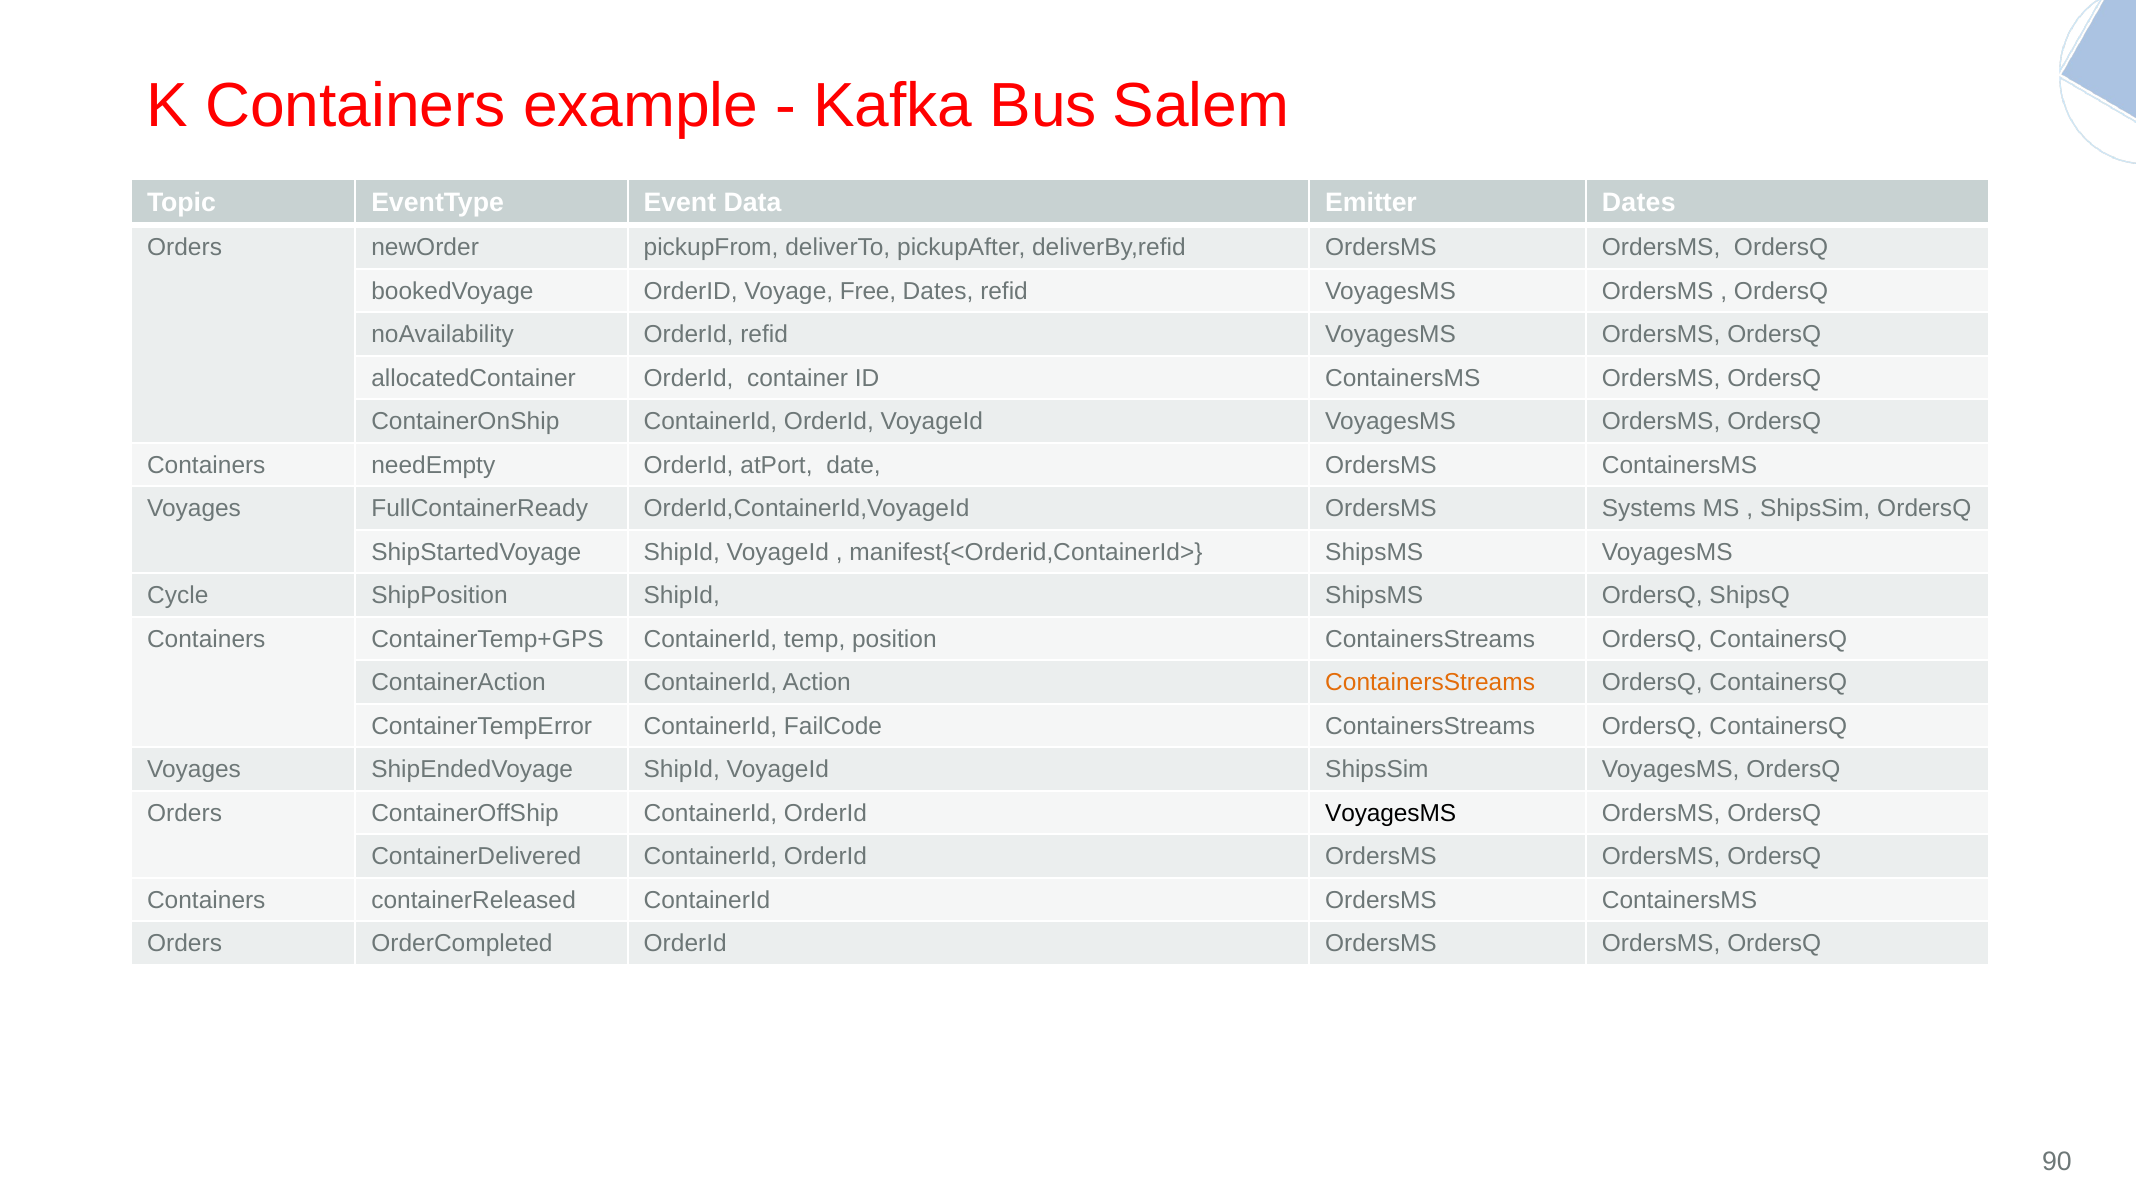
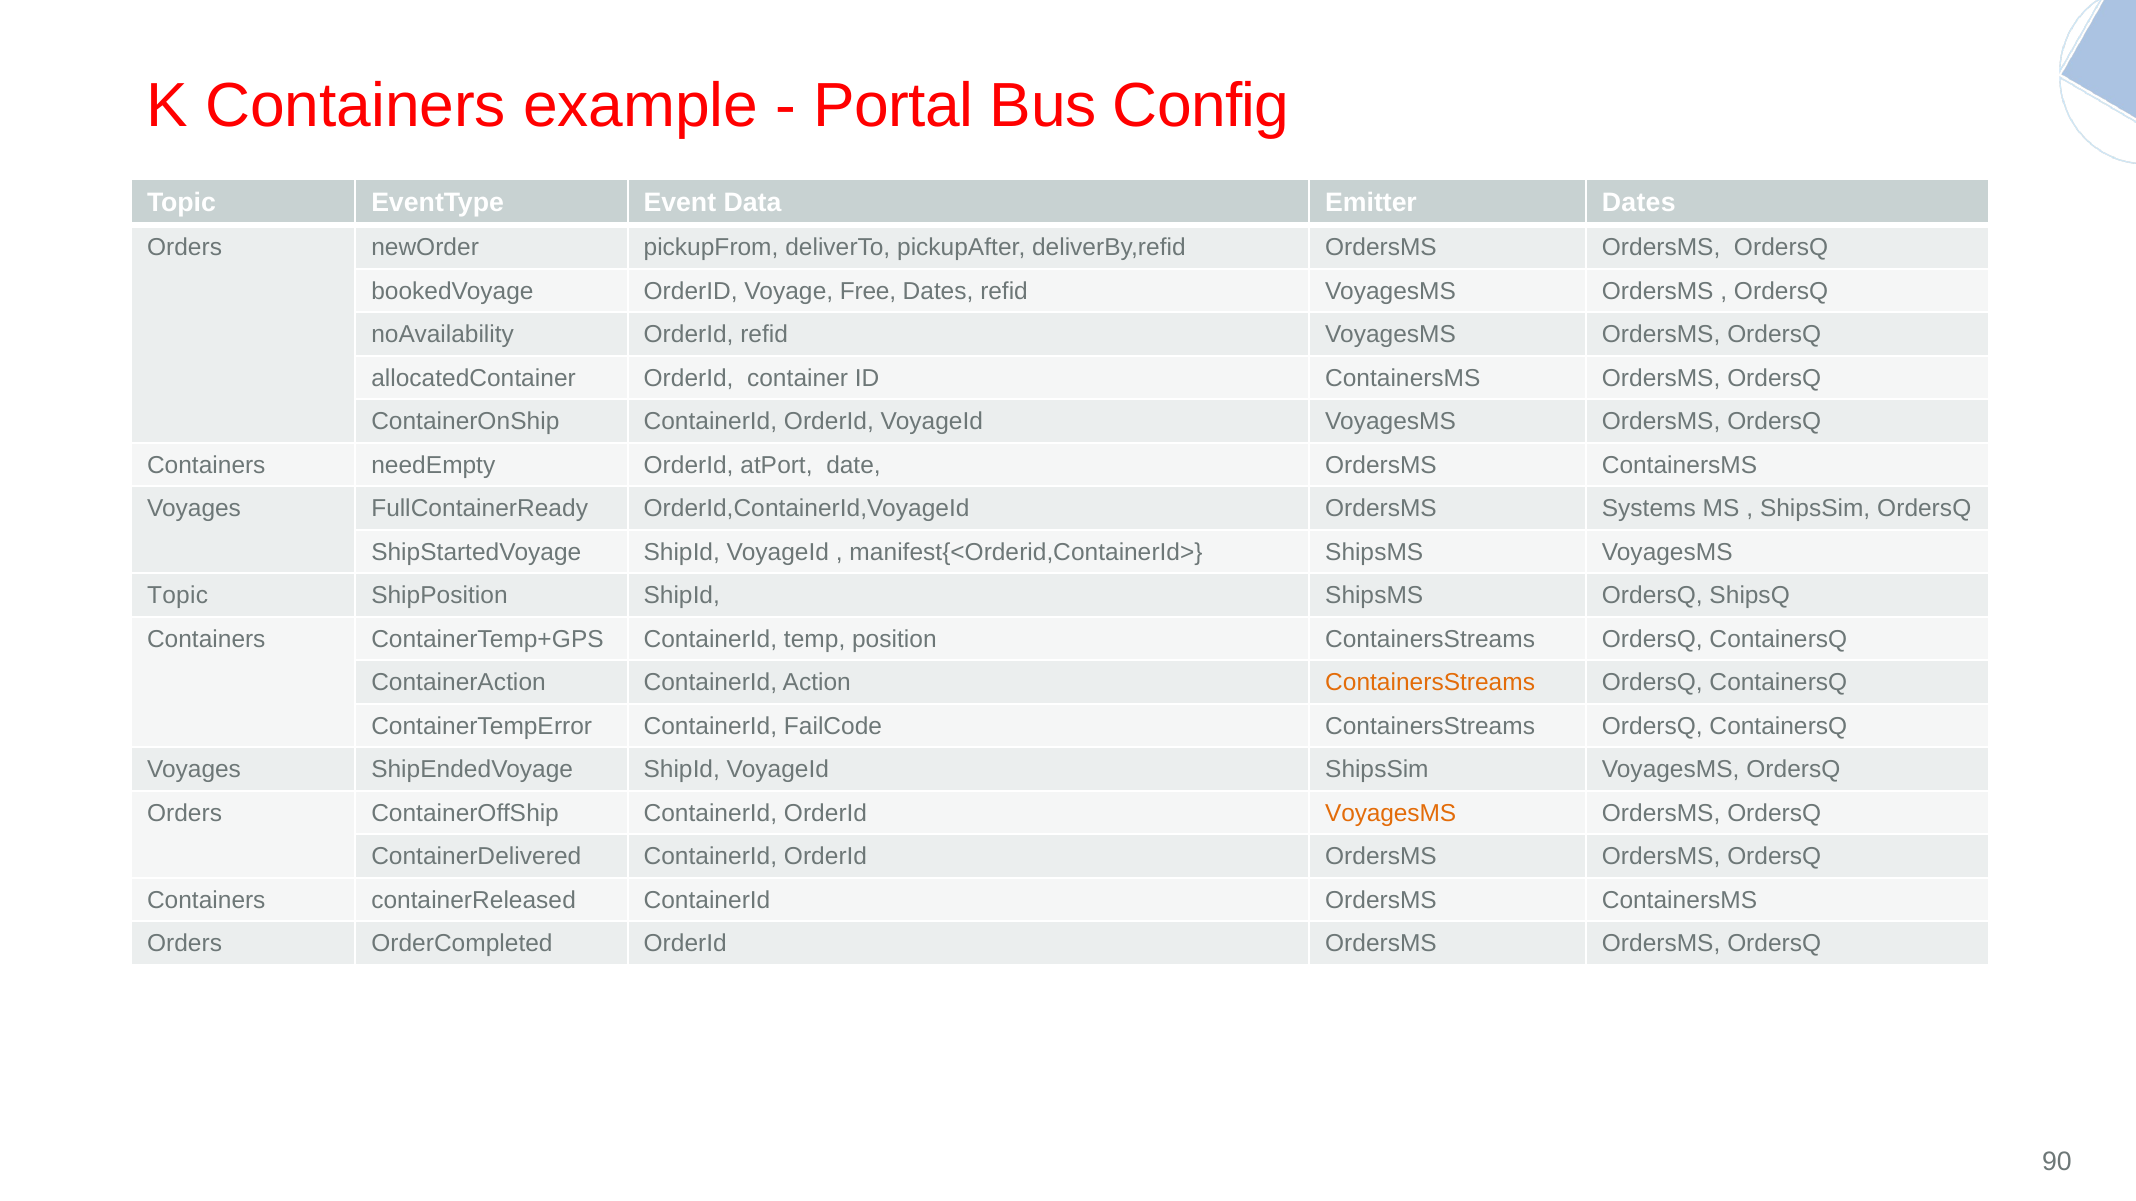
Kafka: Kafka -> Portal (893, 106)
Salem: Salem -> Config (1201, 106)
Cycle: Cycle -> Topic (178, 596)
VoyagesMS colour: black -> orange (1391, 813)
